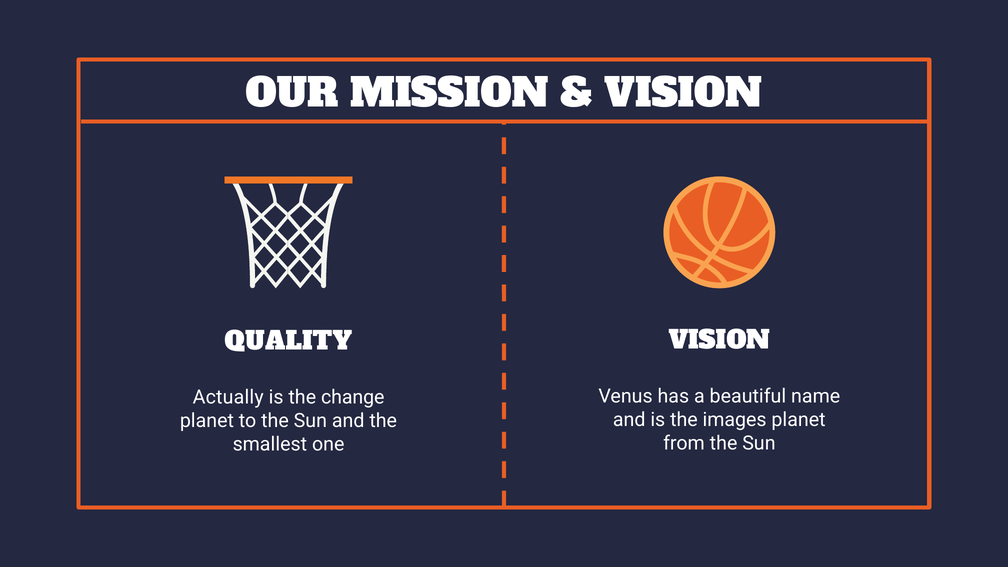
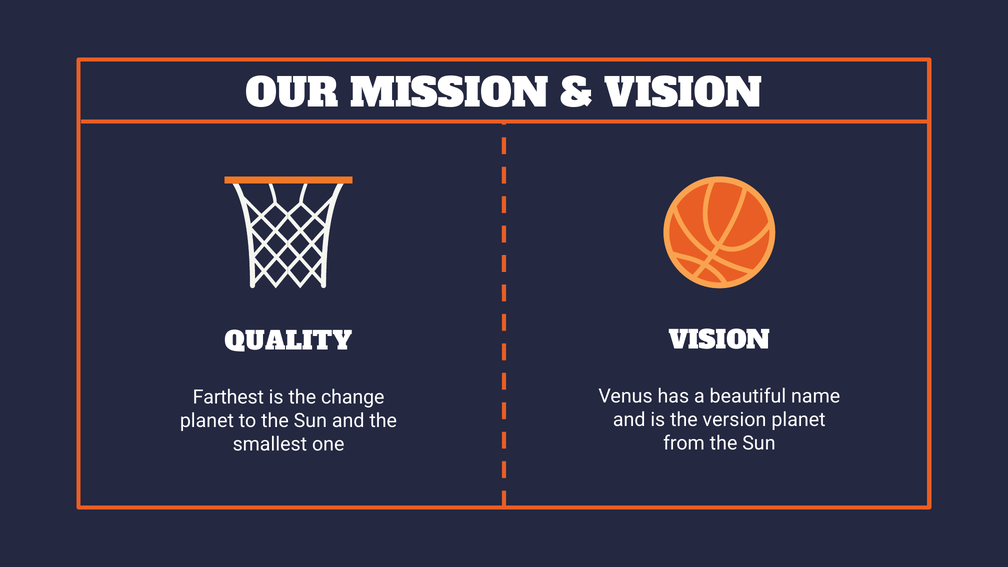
Actually: Actually -> Farthest (228, 397)
images: images -> version (735, 420)
